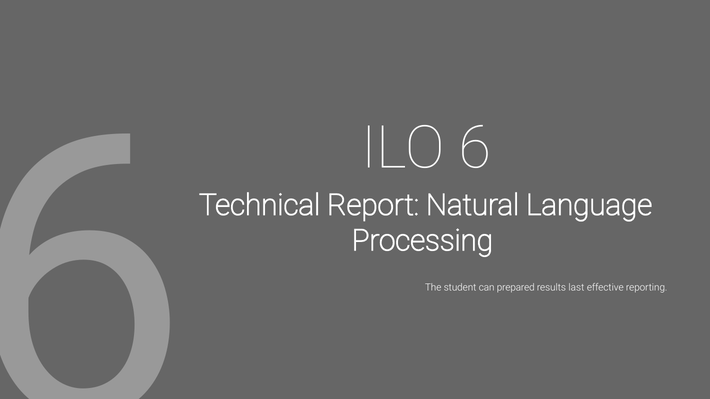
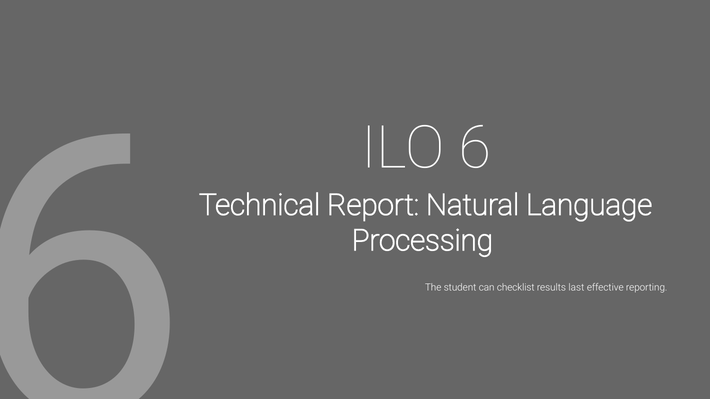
prepared: prepared -> checklist (516, 288)
